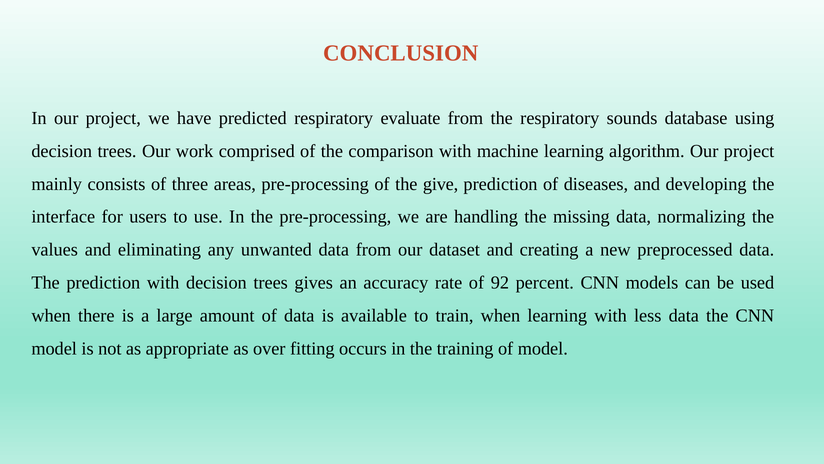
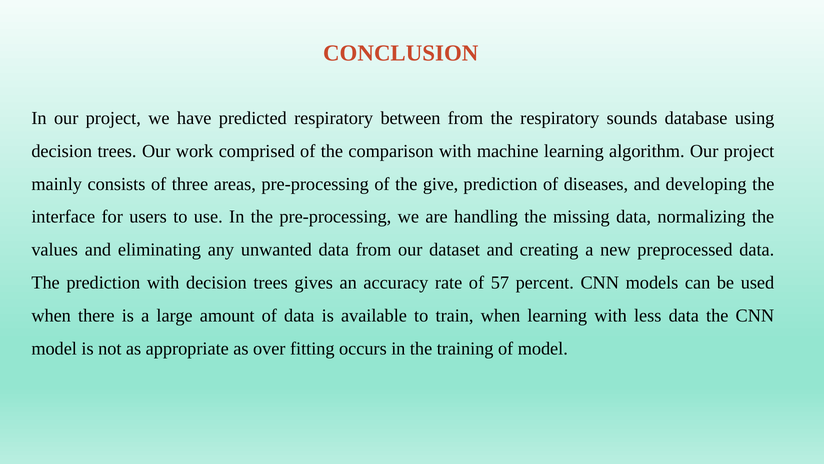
evaluate: evaluate -> between (410, 118)
92: 92 -> 57 (500, 282)
